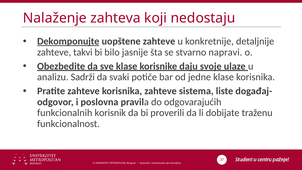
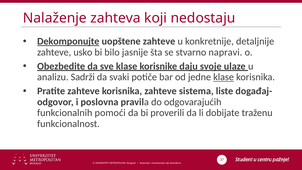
takvi: takvi -> usko (83, 52)
klase underline: none -> present (224, 77)
korisnik: korisnik -> pomoći (110, 113)
